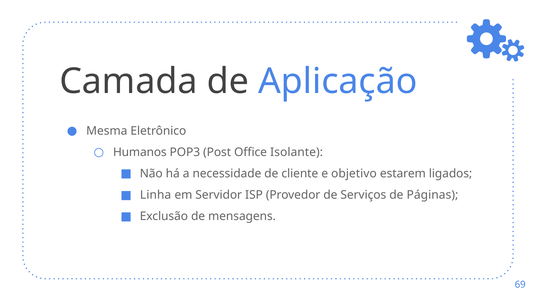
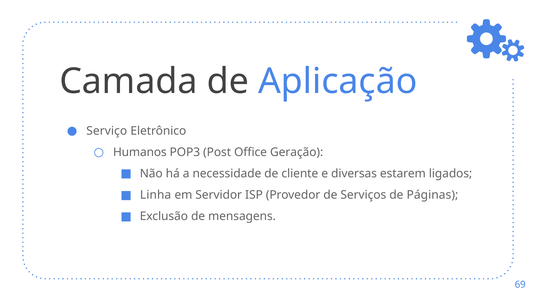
Mesma: Mesma -> Serviço (107, 131)
Isolante: Isolante -> Geração (297, 152)
objetivo: objetivo -> diversas (354, 174)
